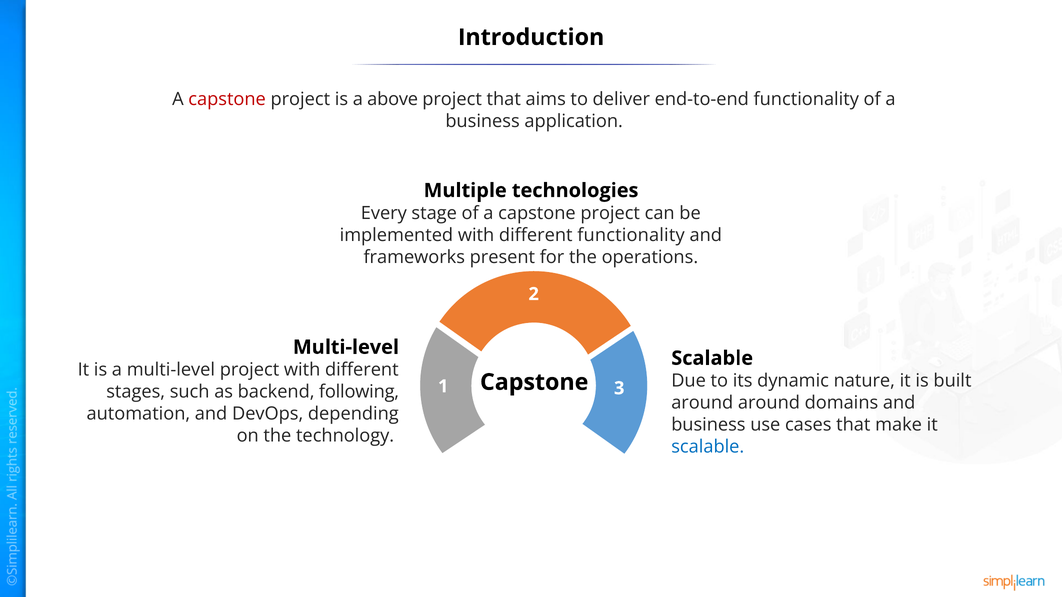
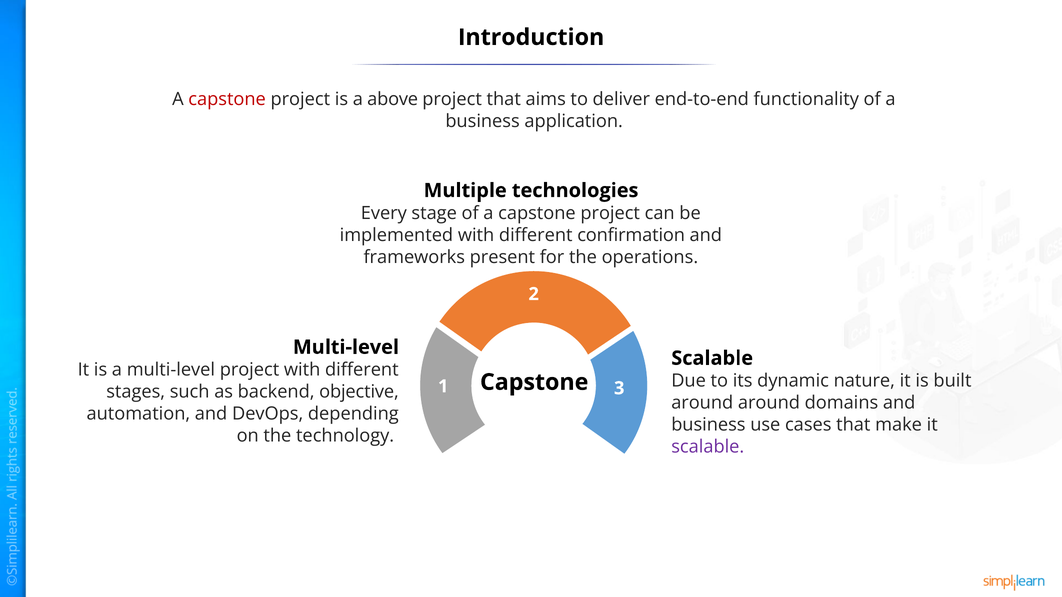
different functionality: functionality -> confirmation (631, 235)
following: following -> objective (359, 392)
scalable colour: blue -> purple (708, 447)
